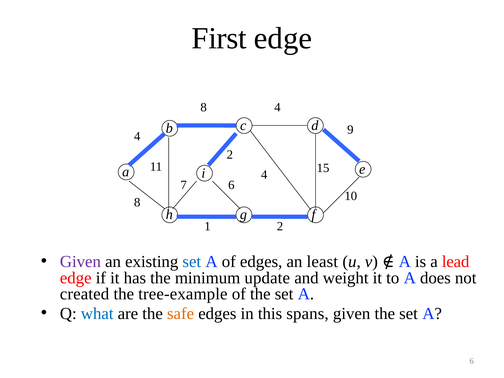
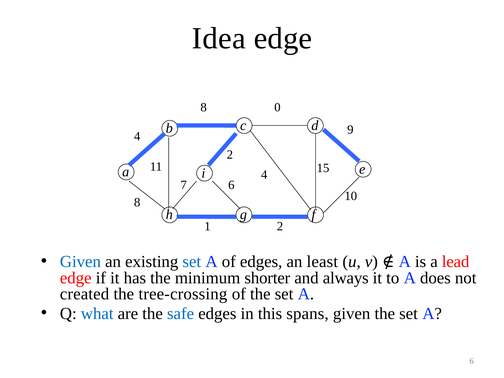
First: First -> Idea (219, 38)
8 4: 4 -> 0 (277, 107)
Given colour: purple -> blue (80, 262)
update: update -> shorter (267, 278)
weight: weight -> always (346, 278)
tree-example: tree-example -> tree-crossing (183, 294)
safe colour: orange -> blue (181, 314)
